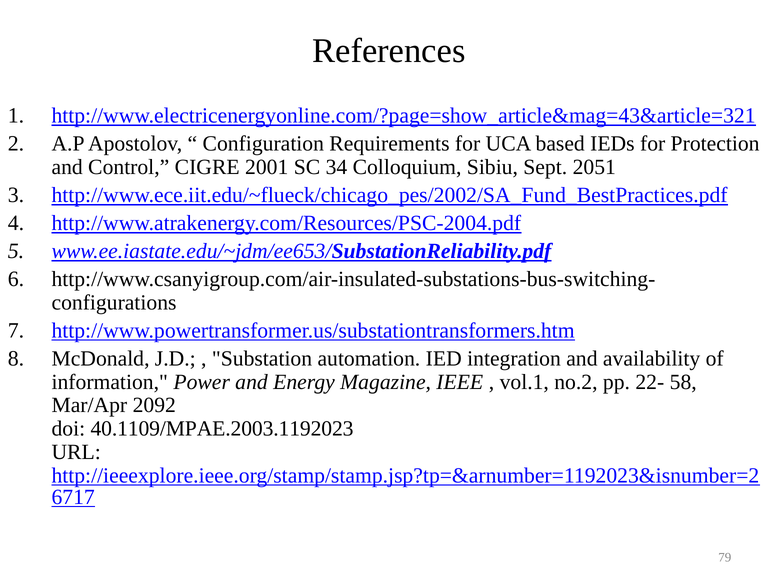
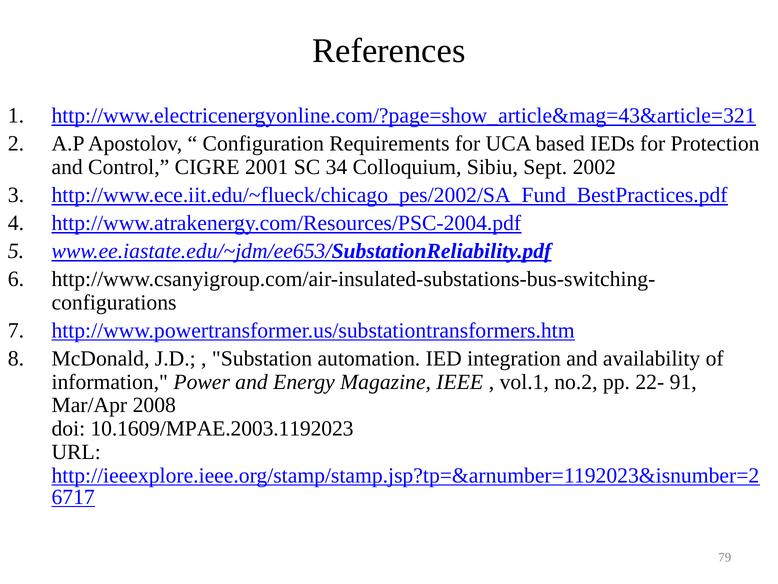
2051: 2051 -> 2002 (594, 167)
58: 58 -> 91 (683, 382)
2092: 2092 -> 2008 (154, 405)
40.1109/MPAE.2003.1192023: 40.1109/MPAE.2003.1192023 -> 10.1609/MPAE.2003.1192023 (222, 428)
